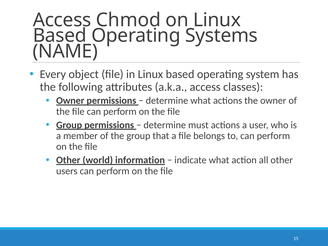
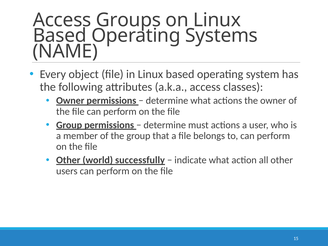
Chmod: Chmod -> Groups (129, 20)
information: information -> successfully (140, 160)
